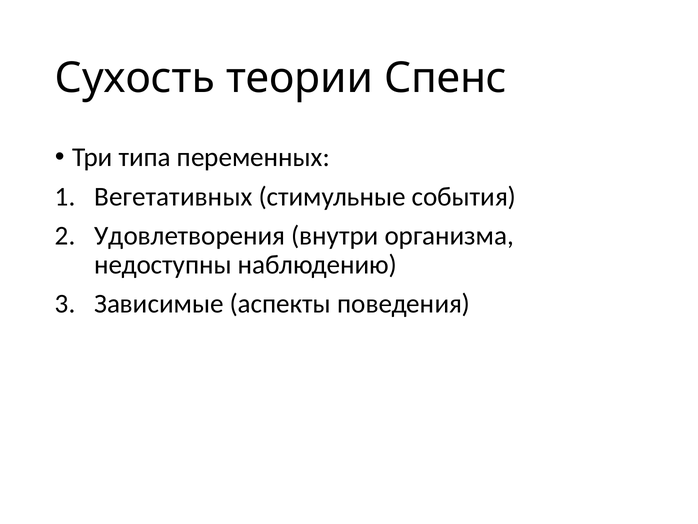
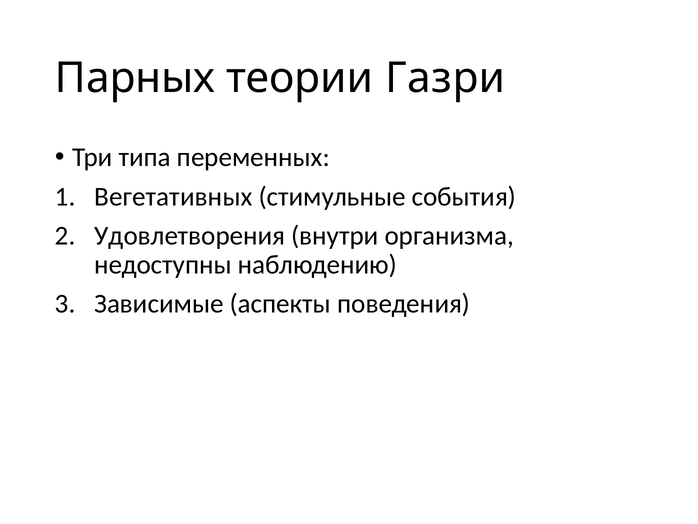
Сухость: Сухость -> Парных (135, 78)
Спенс: Спенс -> Газри (445, 78)
